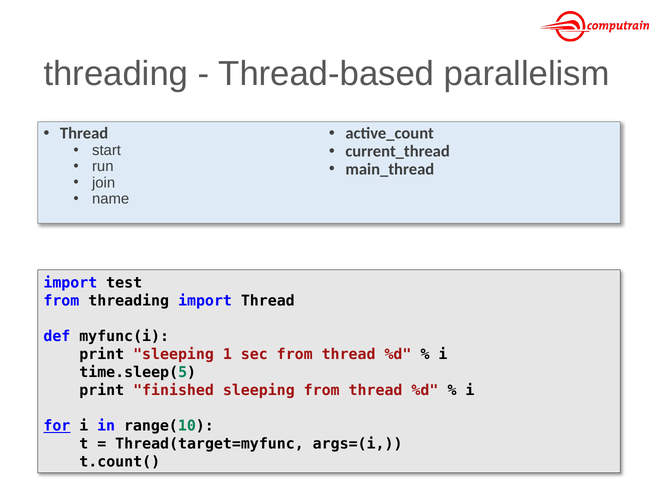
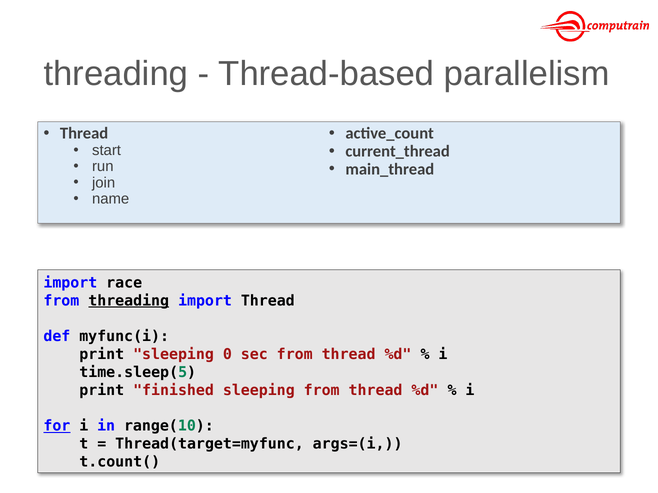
test: test -> race (124, 283)
threading underline: none -> present (129, 301)
1: 1 -> 0 (227, 355)
